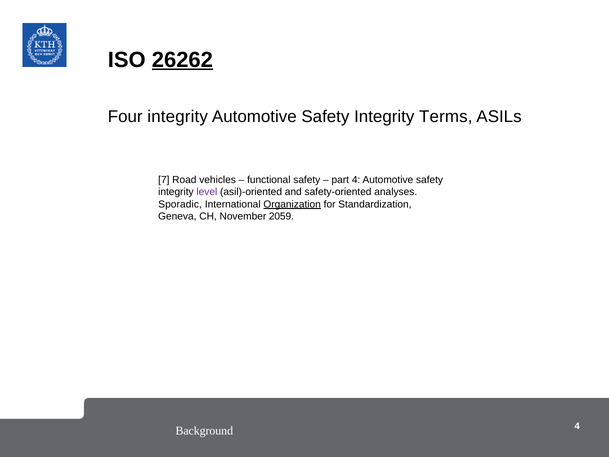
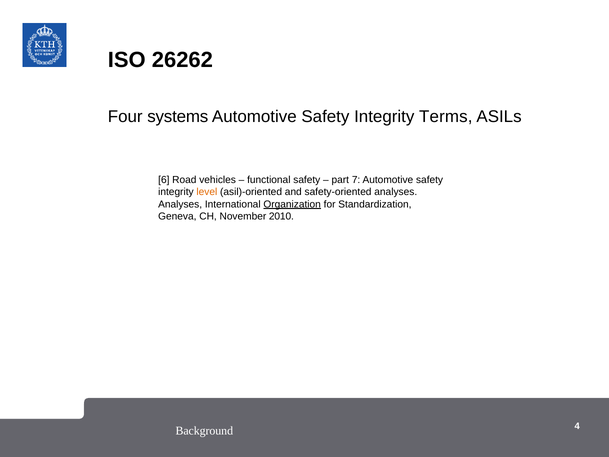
26262 underline: present -> none (182, 60)
Four integrity: integrity -> systems (178, 117)
7: 7 -> 6 (164, 180)
part 4: 4 -> 7 (356, 180)
level colour: purple -> orange (207, 192)
Sporadic: Sporadic -> Analyses (180, 204)
2059: 2059 -> 2010 (281, 216)
